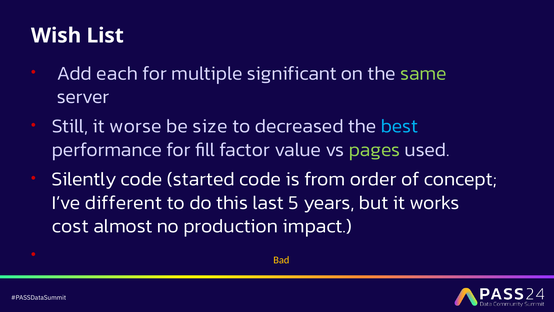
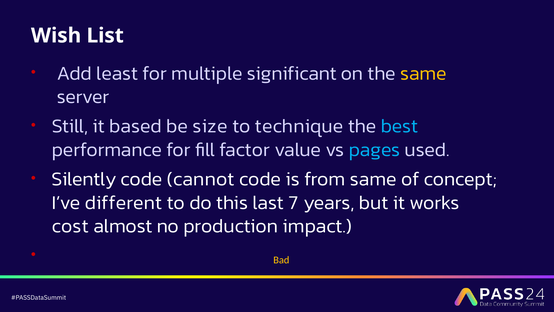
each: each -> least (117, 73)
same colour: light green -> yellow (423, 73)
worse: worse -> based (136, 126)
decreased: decreased -> technique (299, 126)
pages colour: light green -> light blue (375, 150)
started: started -> cannot (201, 179)
from order: order -> same (373, 179)
5: 5 -> 7 (294, 202)
